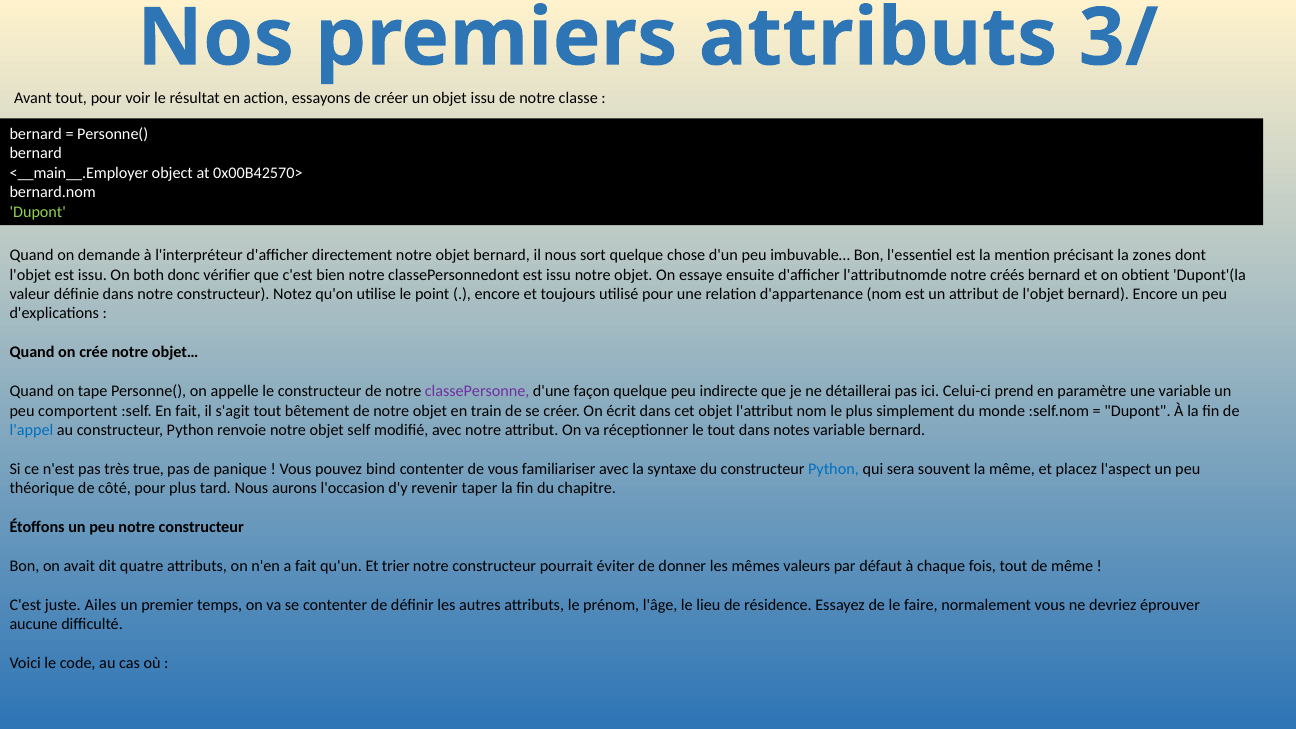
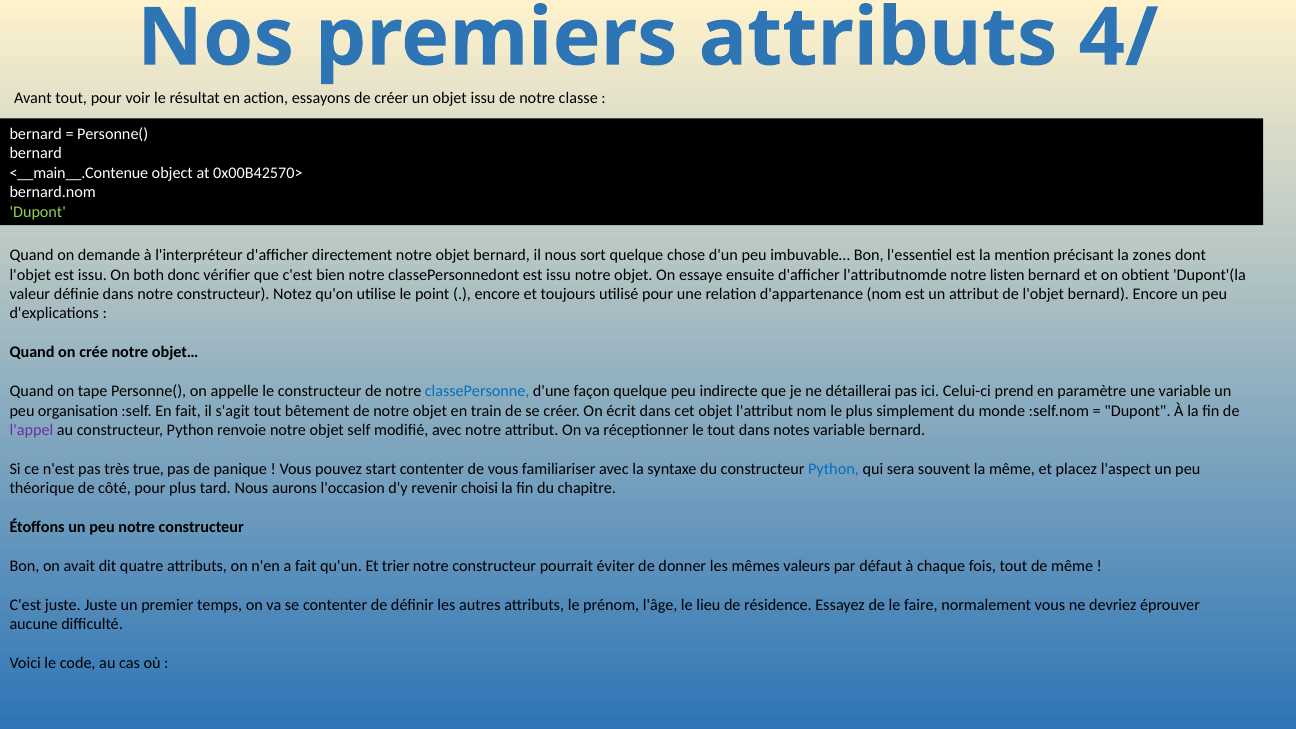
3/: 3/ -> 4/ (1119, 38)
<__main__.Employer: <__main__.Employer -> <__main__.Contenue (79, 173)
créés: créés -> listen (1007, 275)
classePersonne colour: purple -> blue (477, 391)
comportent: comportent -> organisation (78, 411)
l'appel colour: blue -> purple (31, 430)
bind: bind -> start (381, 469)
taper: taper -> choisi (480, 489)
juste Ailes: Ailes -> Juste (101, 605)
